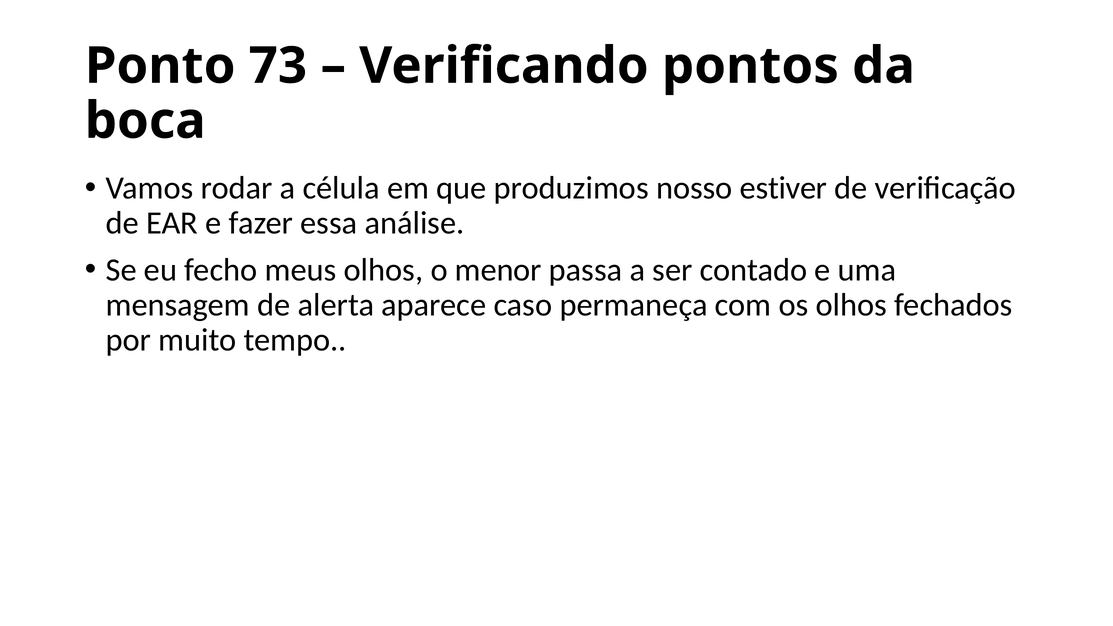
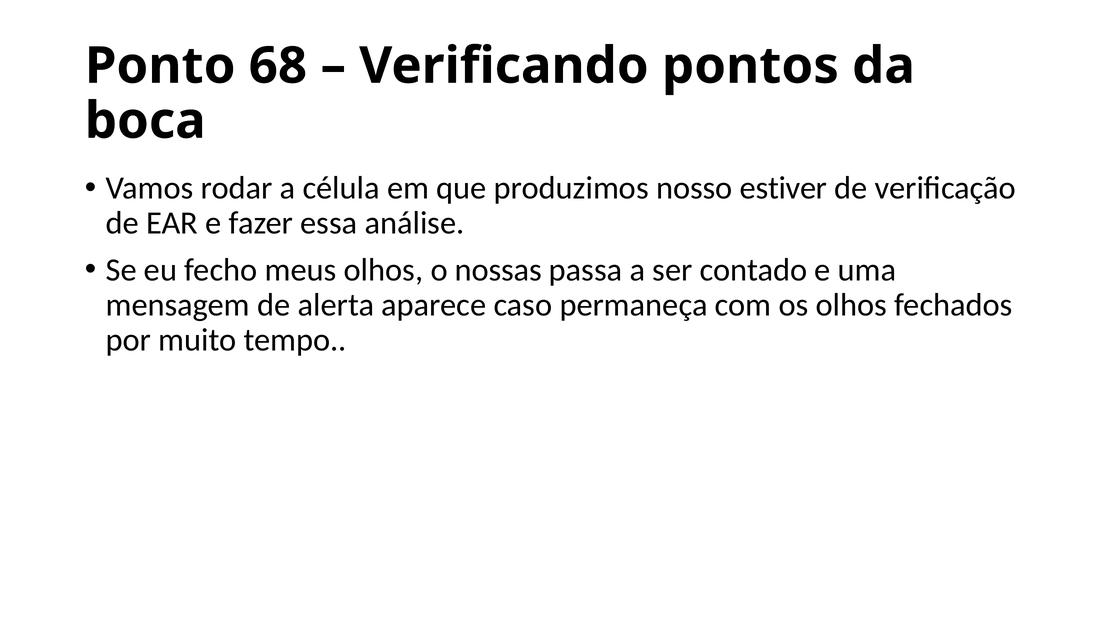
73: 73 -> 68 (278, 66)
menor: menor -> nossas (498, 270)
